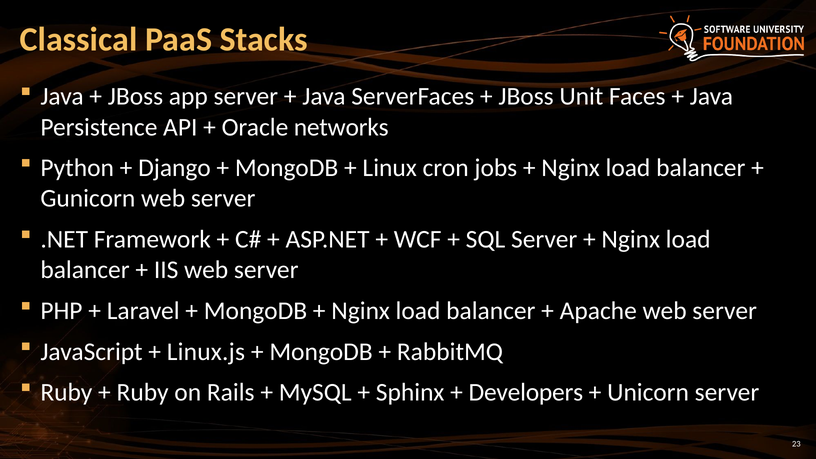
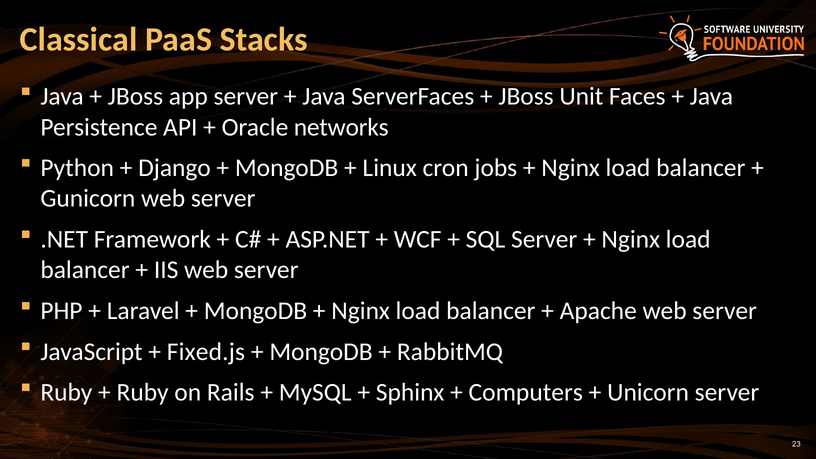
Linux.js: Linux.js -> Fixed.js (206, 352)
Developers: Developers -> Computers (526, 393)
